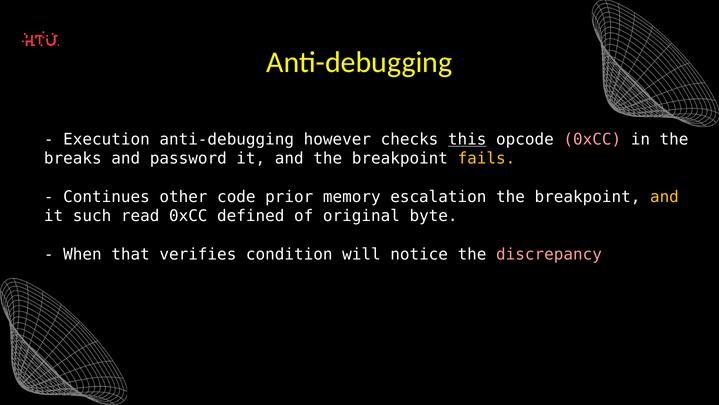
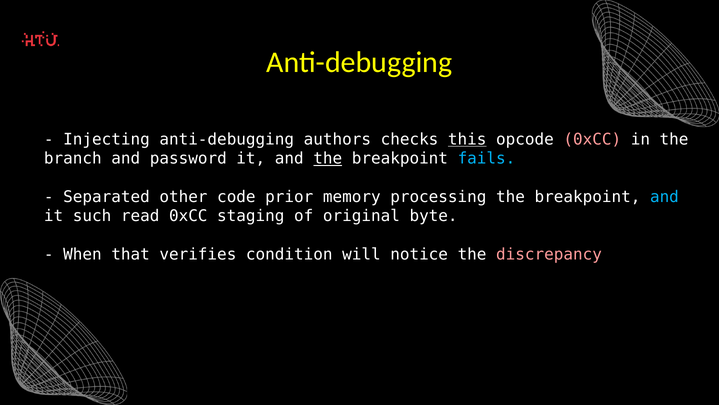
Execution: Execution -> Injecting (107, 139)
however: however -> authors (337, 139)
breaks: breaks -> branch (73, 158)
the underline: none -> present (328, 158)
fails colour: yellow -> light blue (486, 158)
Continues: Continues -> Separated (107, 197)
escalation: escalation -> processing (438, 197)
and colour: yellow -> light blue (664, 197)
defined: defined -> staging (251, 216)
